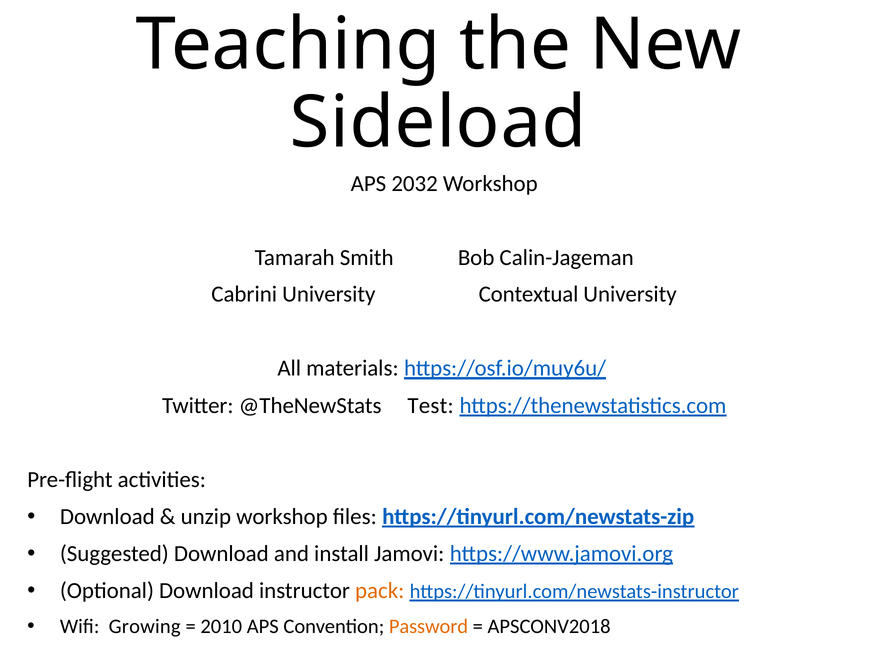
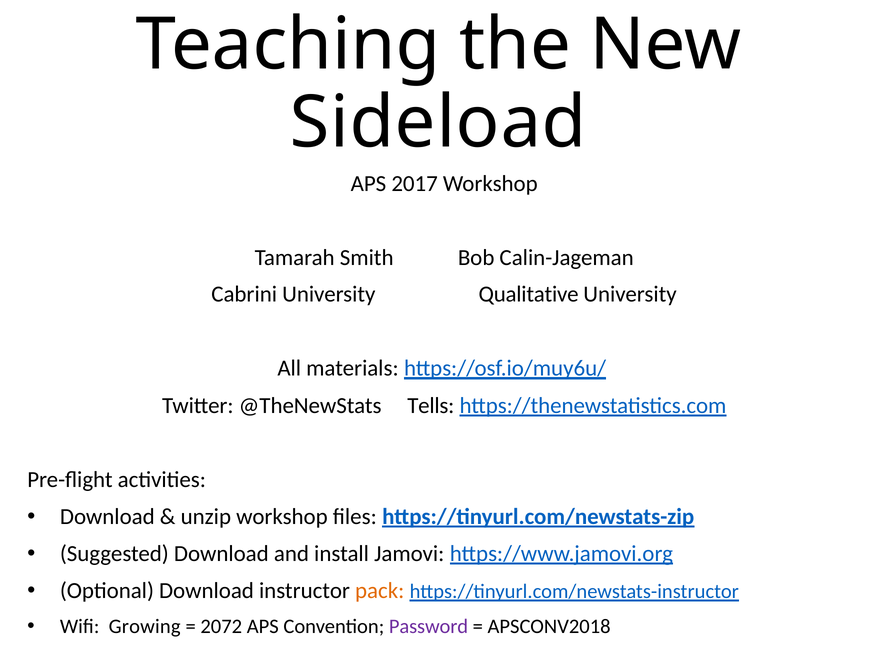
2032: 2032 -> 2017 (415, 184)
Contextual: Contextual -> Qualitative (529, 294)
Test: Test -> Tells (431, 405)
2010: 2010 -> 2072 (221, 626)
Password colour: orange -> purple (429, 626)
